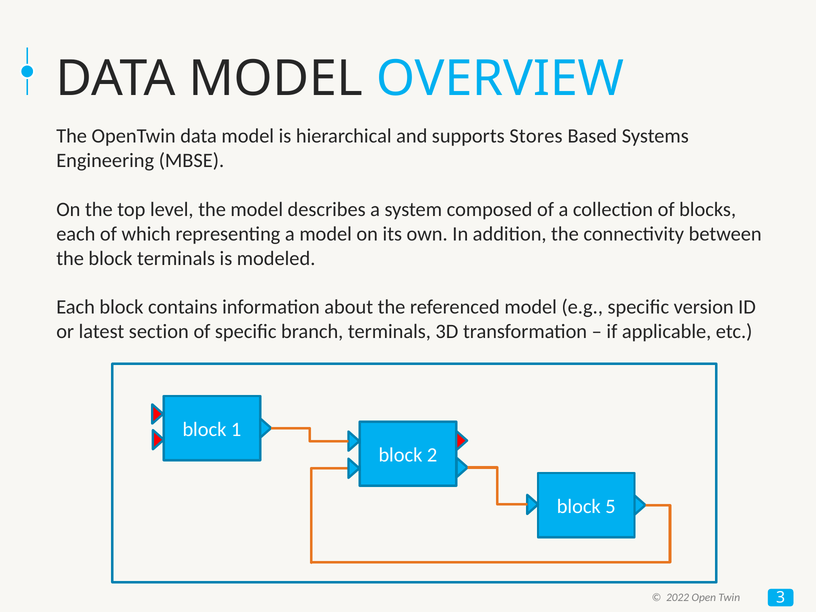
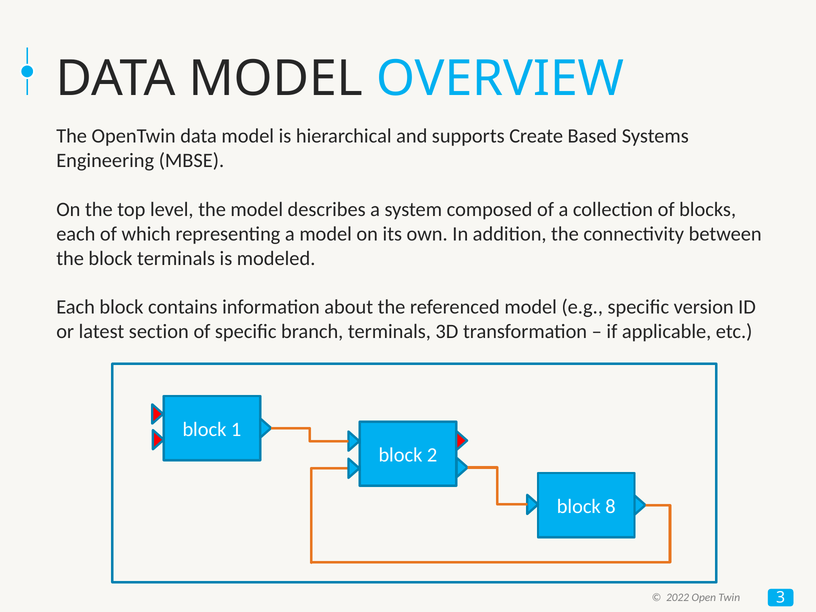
Stores: Stores -> Create (536, 136)
5: 5 -> 8 (610, 507)
